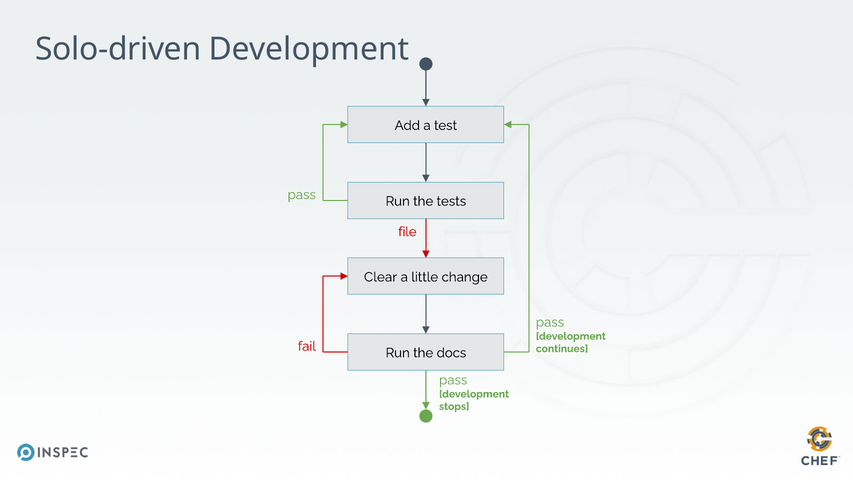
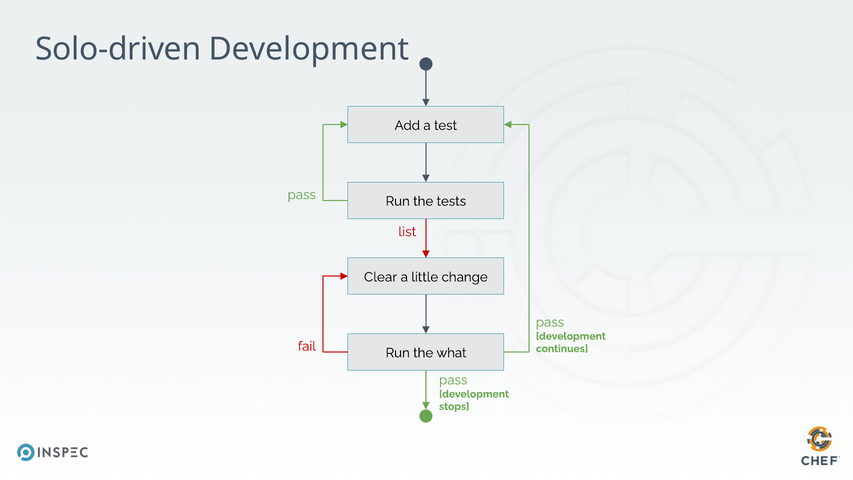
file: file -> list (407, 232)
docs: docs -> what (451, 353)
